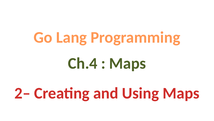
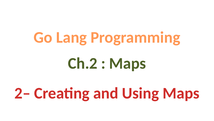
Ch.4: Ch.4 -> Ch.2 (83, 63)
